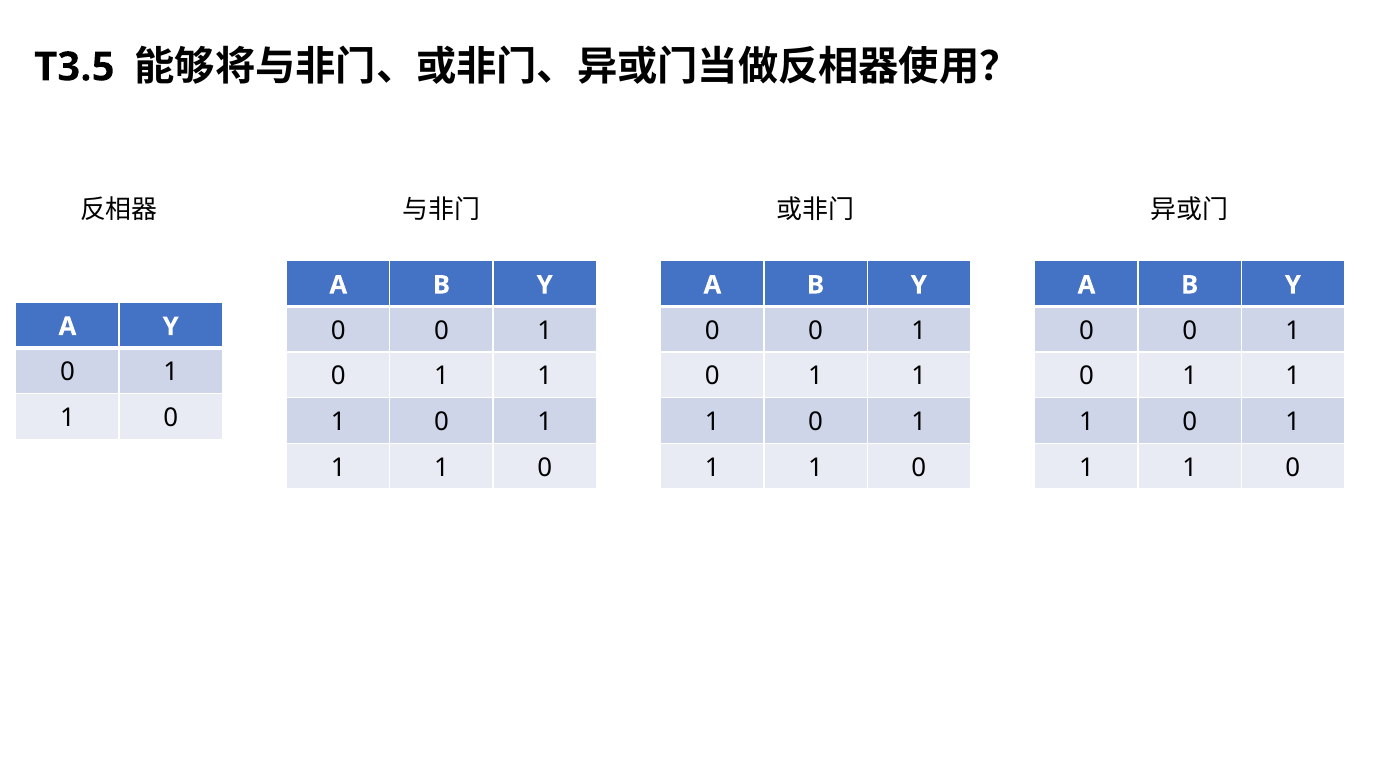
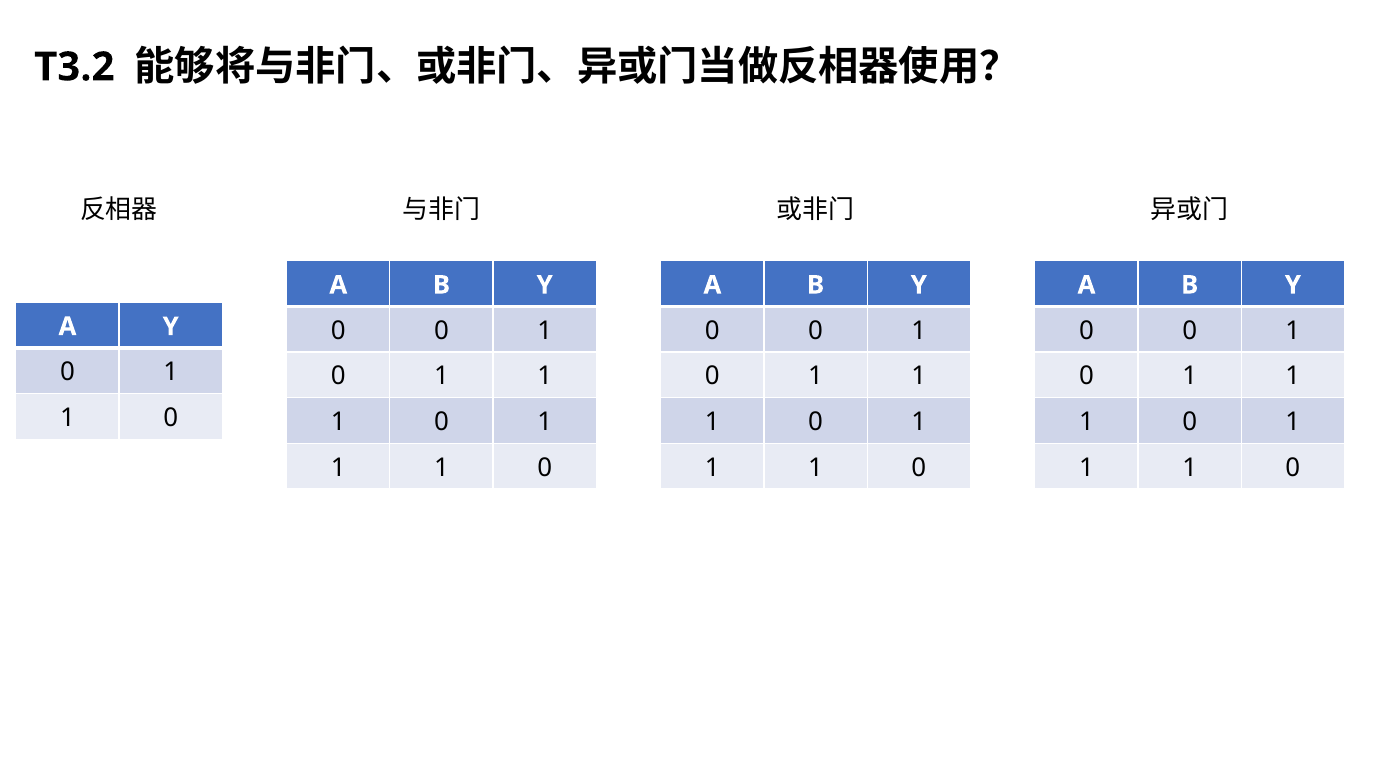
T3.5: T3.5 -> T3.2 (74, 67)
